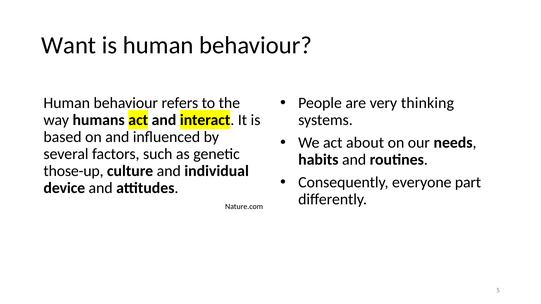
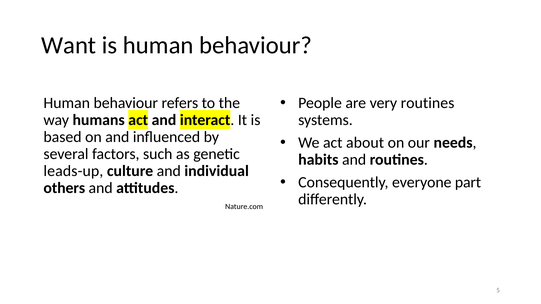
very thinking: thinking -> routines (428, 103)
those-up: those-up -> leads-up (73, 171)
device: device -> others (64, 188)
